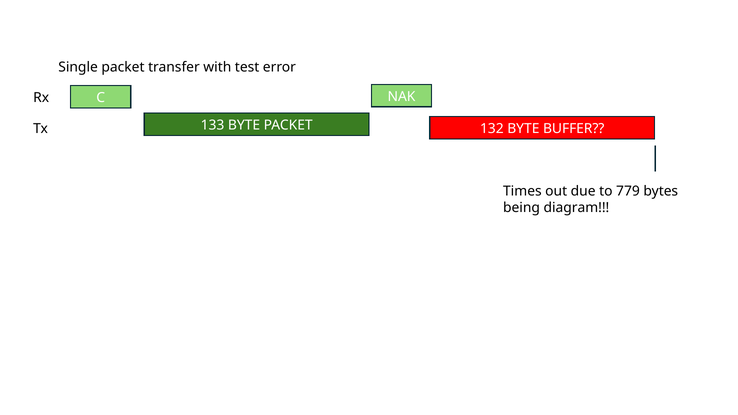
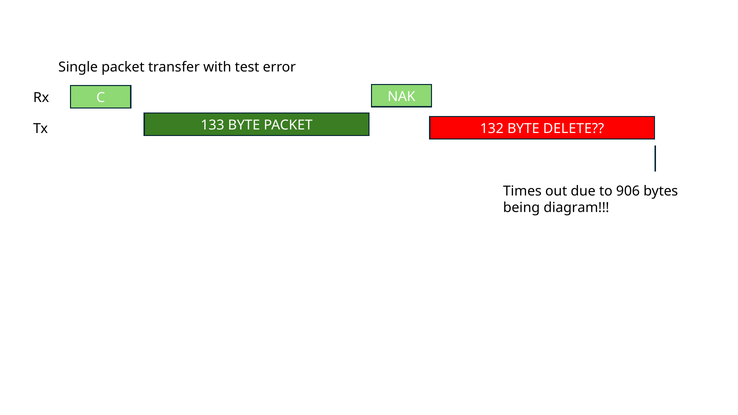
BUFFER: BUFFER -> DELETE (574, 129)
779: 779 -> 906 (628, 191)
